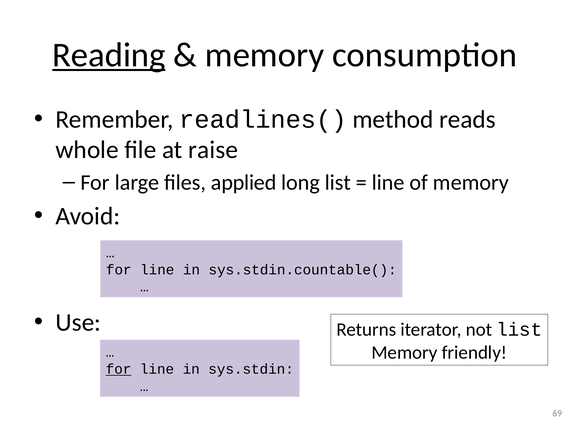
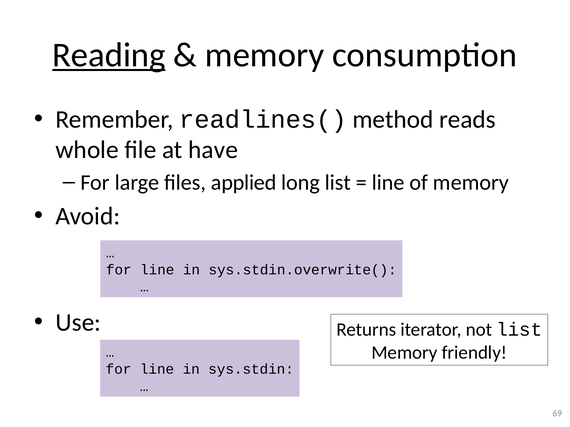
raise: raise -> have (213, 150)
sys.stdin.countable(: sys.stdin.countable( -> sys.stdin.overwrite( (303, 270)
for underline: present -> none (119, 370)
